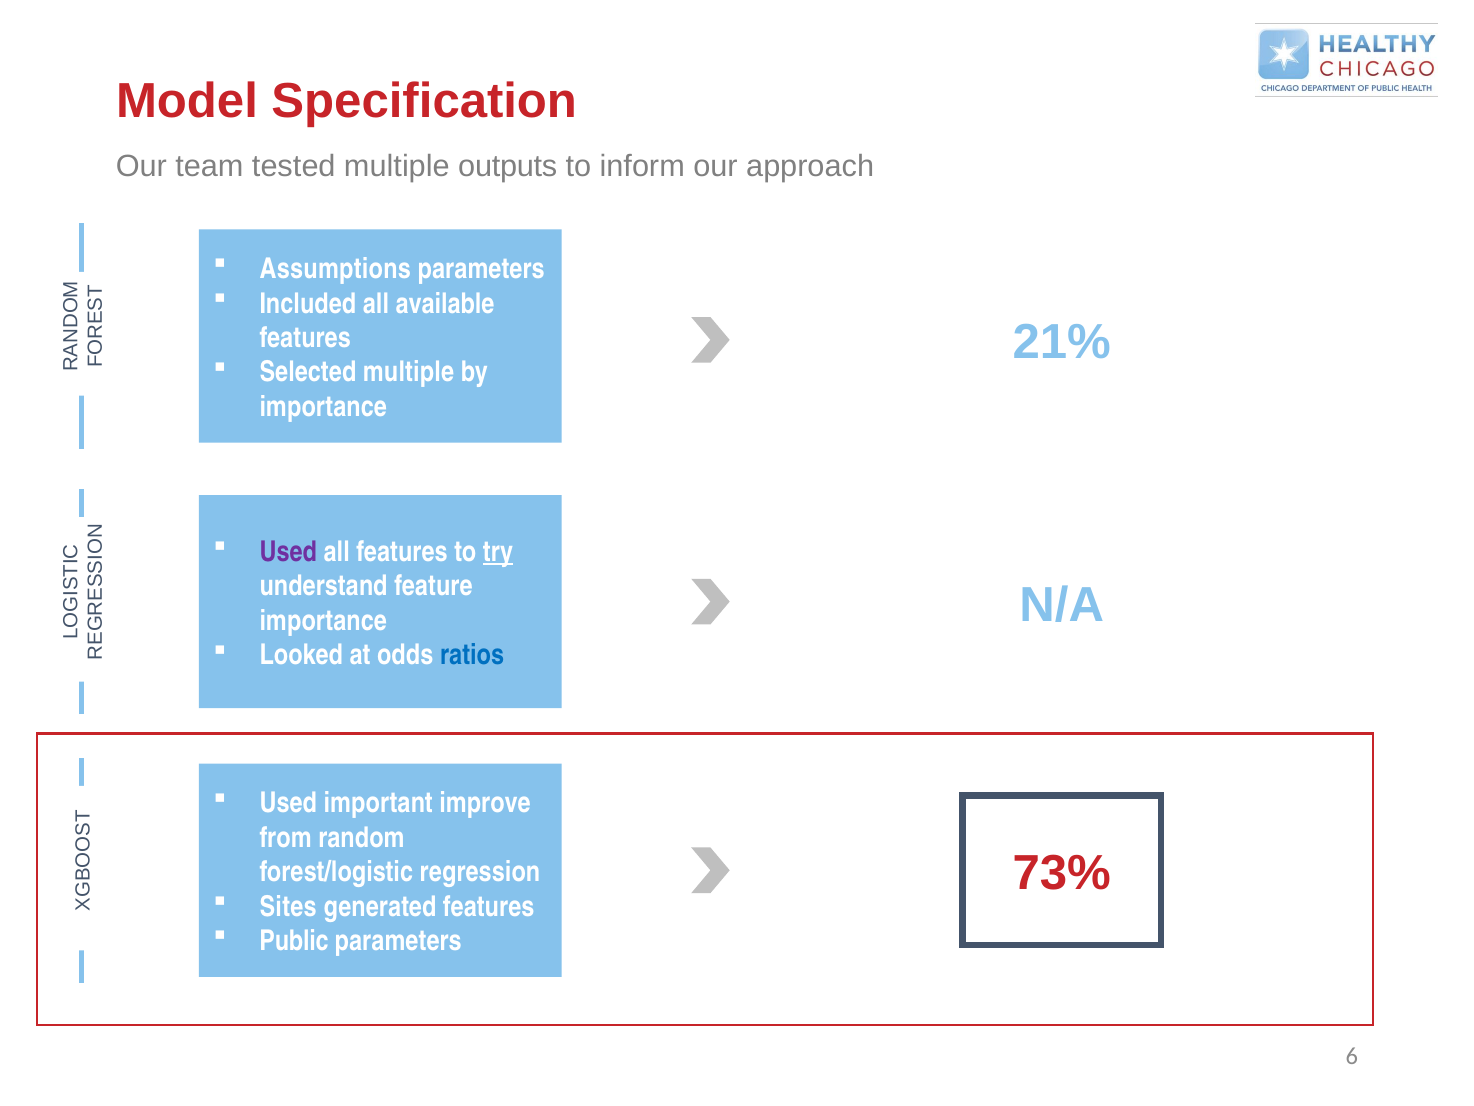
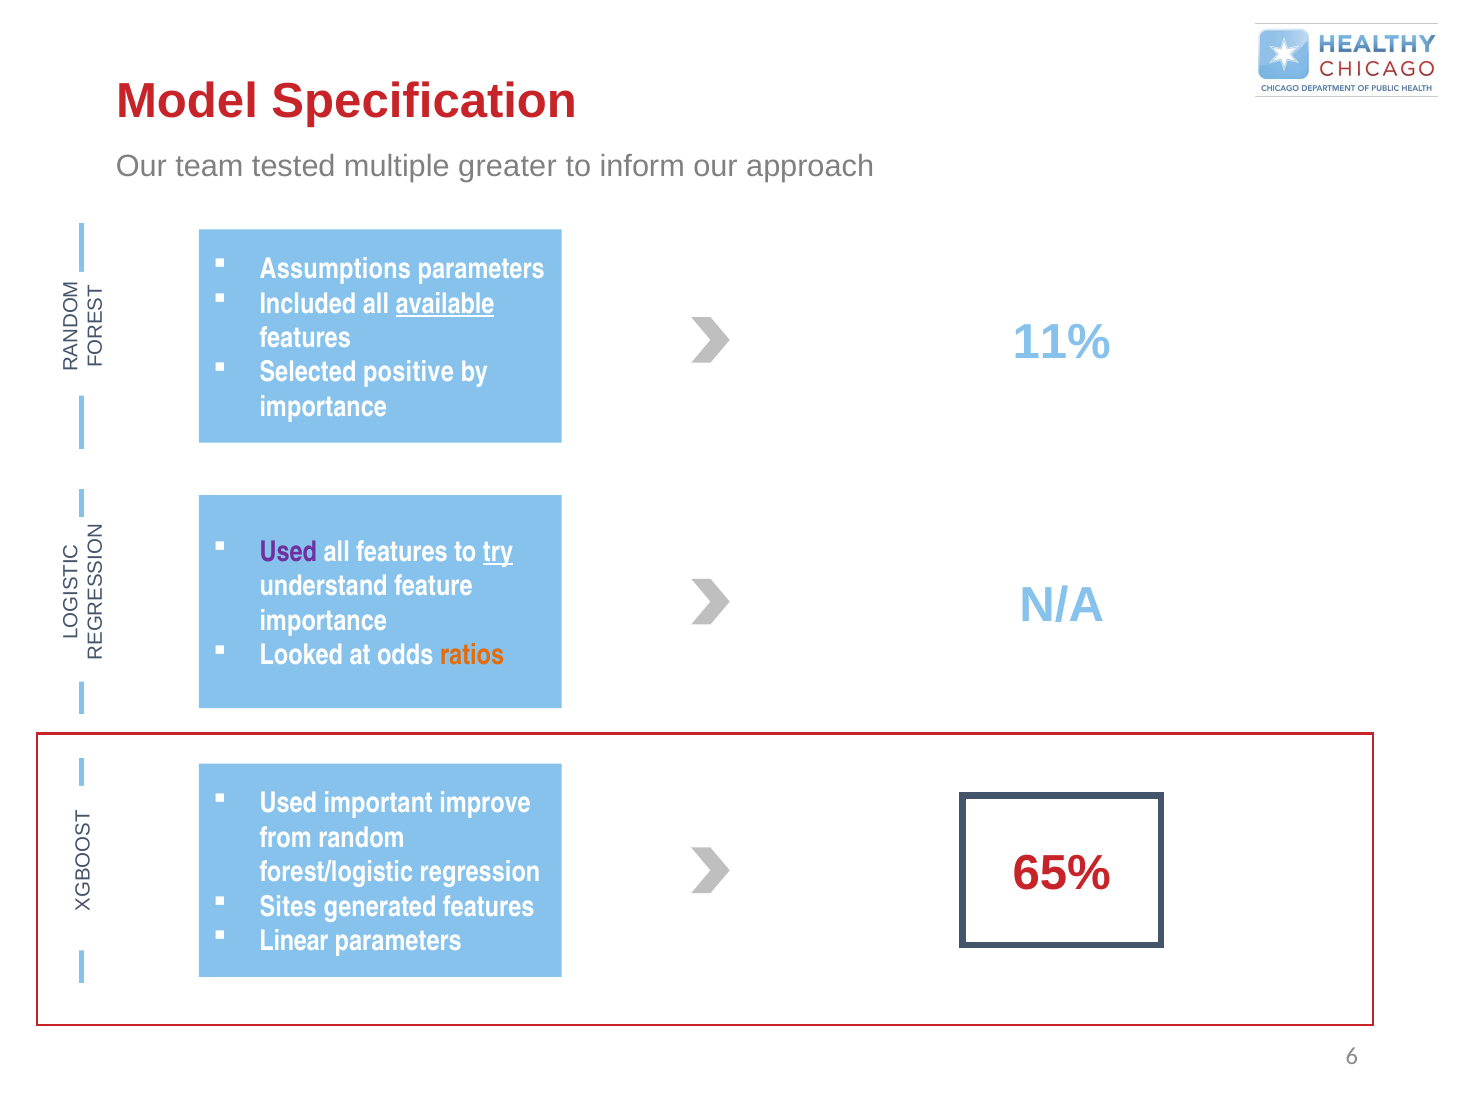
outputs: outputs -> greater (507, 166)
available underline: none -> present (445, 303)
21%: 21% -> 11% (1062, 342)
Selected multiple: multiple -> positive (408, 372)
ratios colour: blue -> orange (472, 655)
73%: 73% -> 65% (1062, 873)
Public: Public -> Linear (294, 941)
